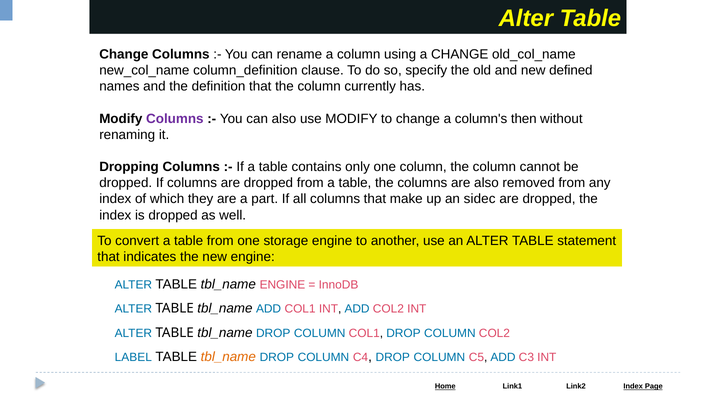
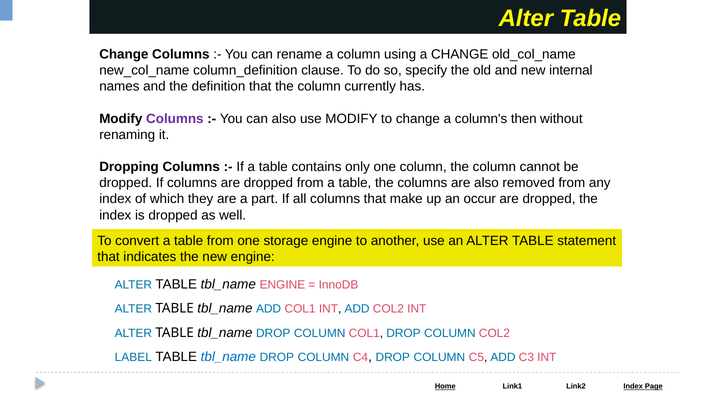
defined: defined -> internal (571, 71)
sidec: sidec -> occur (480, 199)
tbl_name colour: orange -> blue (228, 357)
